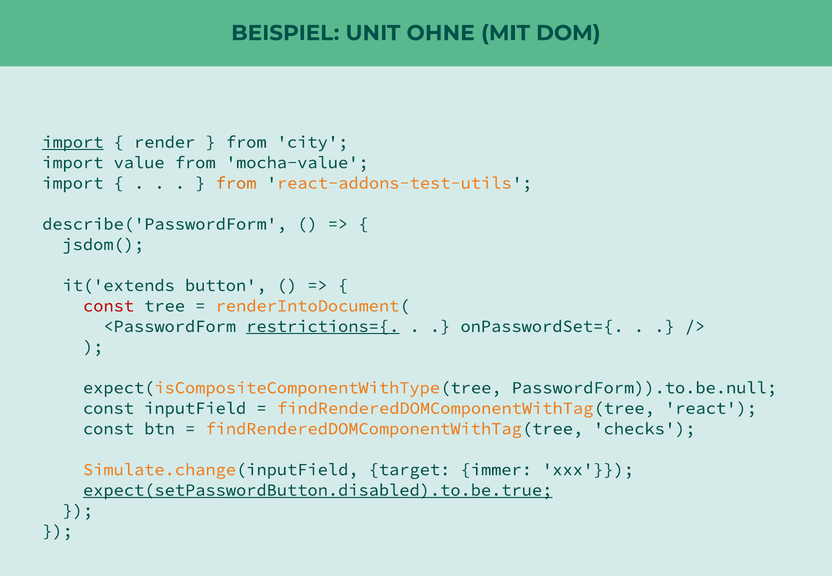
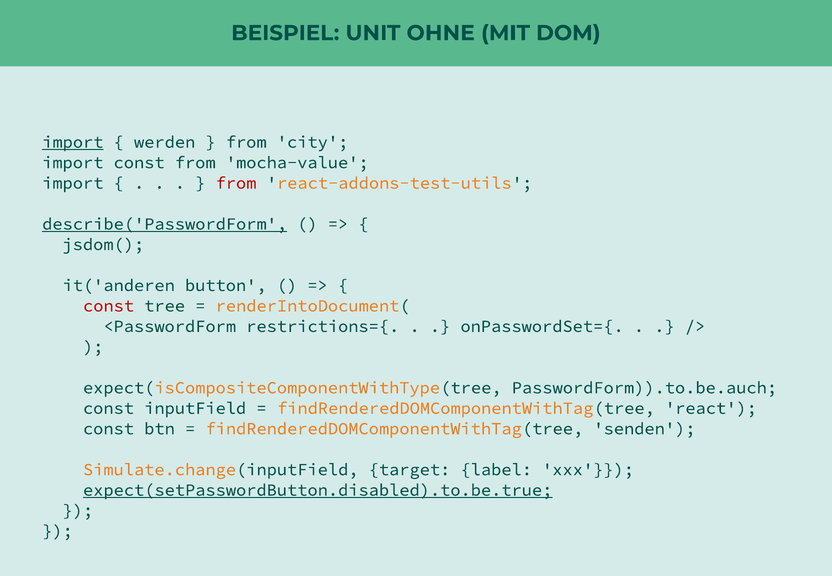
render: render -> werden (165, 142)
import value: value -> const (139, 163)
from colour: orange -> red (236, 183)
describe('PasswordForm underline: none -> present (165, 224)
it('extends: it('extends -> it('anderen (119, 285)
restrictions={ underline: present -> none (323, 326)
PasswordForm)).to.be.null: PasswordForm)).to.be.null -> PasswordForm)).to.be.auch (644, 388)
checks: checks -> senden (644, 429)
immer: immer -> label (496, 470)
